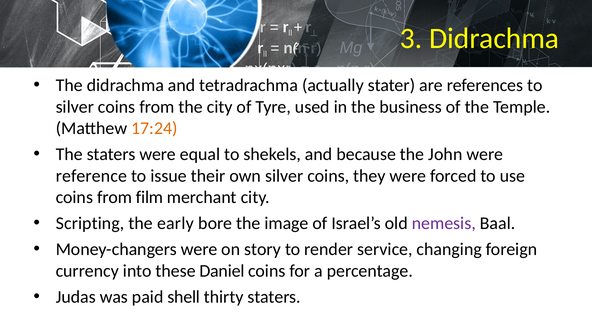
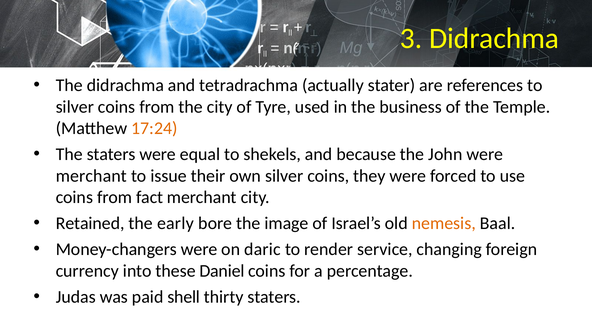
reference: reference -> merchant (91, 176)
film: film -> fact (150, 197)
Scripting: Scripting -> Retained (90, 223)
nemesis colour: purple -> orange (444, 223)
story: story -> daric (263, 249)
